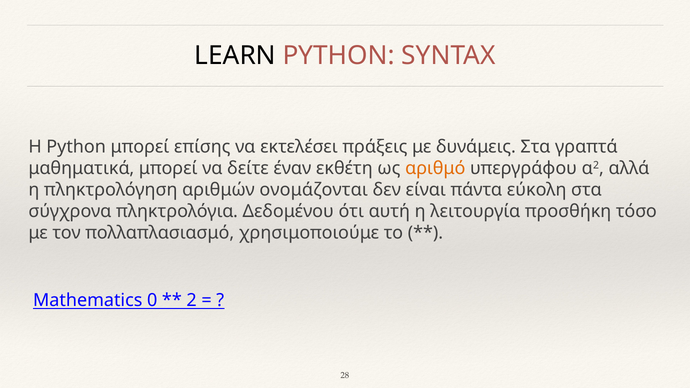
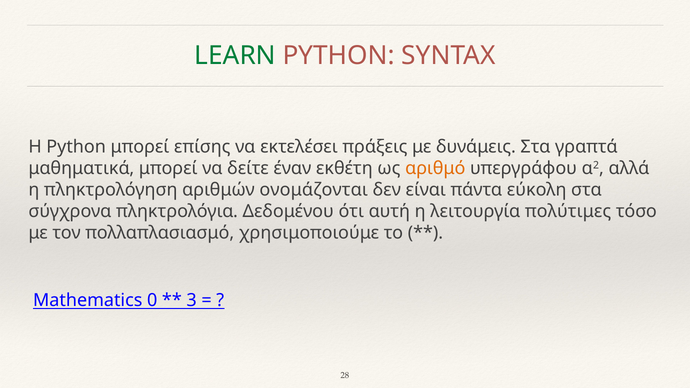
LEARN colour: black -> green (235, 56)
προσθήκη: προσθήκη -> πολύτιμες (568, 211)
2: 2 -> 3 (192, 301)
